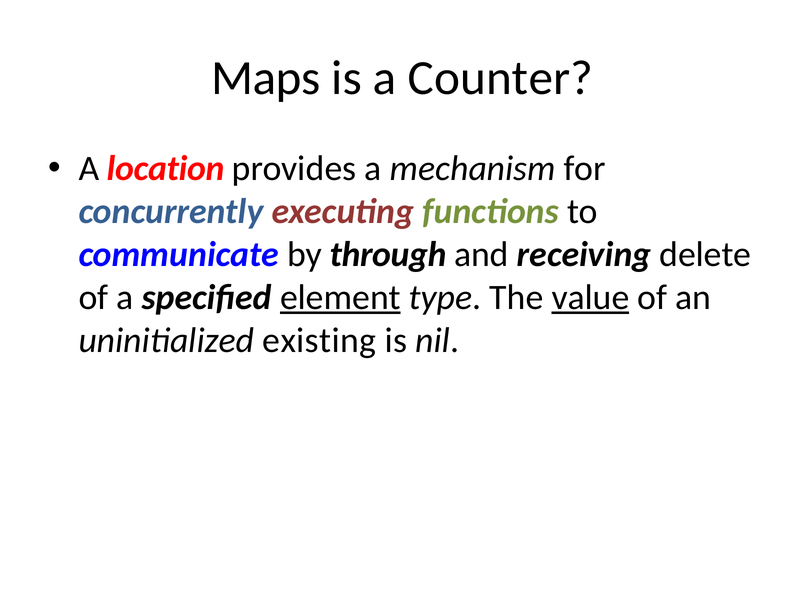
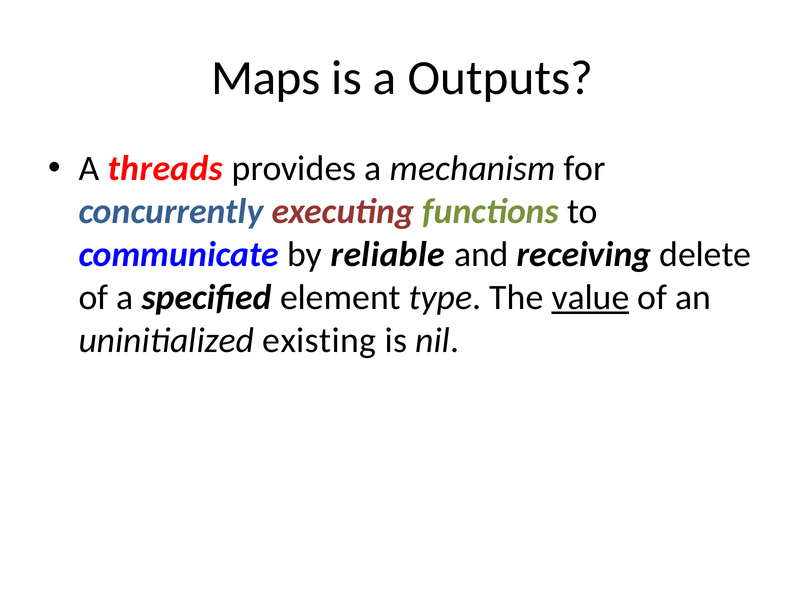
Counter: Counter -> Outputs (500, 78)
location: location -> threads (165, 169)
through: through -> reliable (388, 255)
element underline: present -> none (340, 298)
